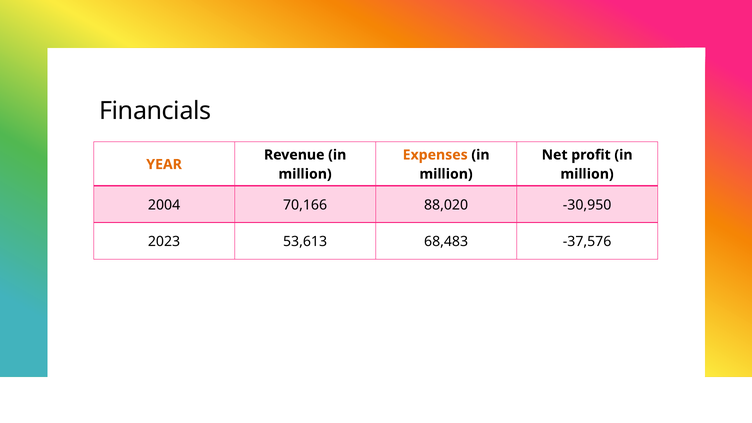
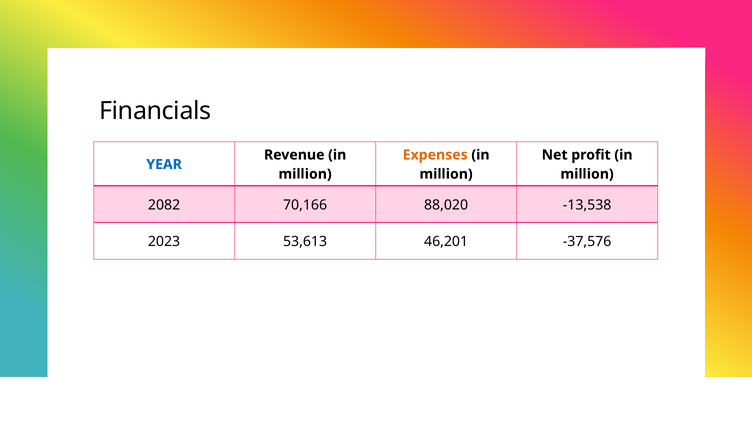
YEAR colour: orange -> blue (164, 164)
2004: 2004 -> 2082 (164, 205)
-30,950: -30,950 -> -13,538 (587, 205)
68,483: 68,483 -> 46,201 (446, 242)
